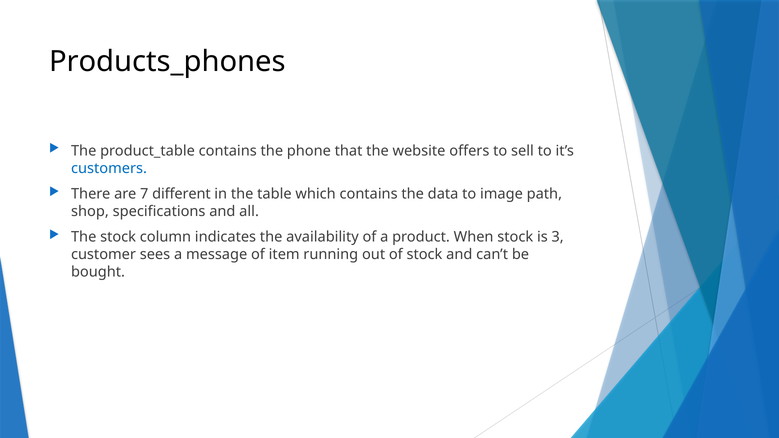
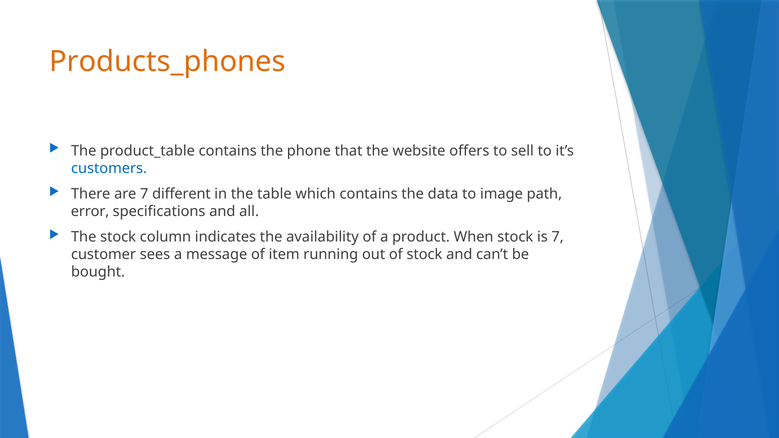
Products_phones colour: black -> orange (167, 61)
shop: shop -> error (90, 211)
is 3: 3 -> 7 (558, 237)
